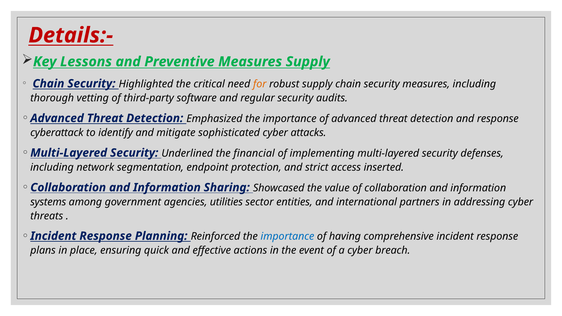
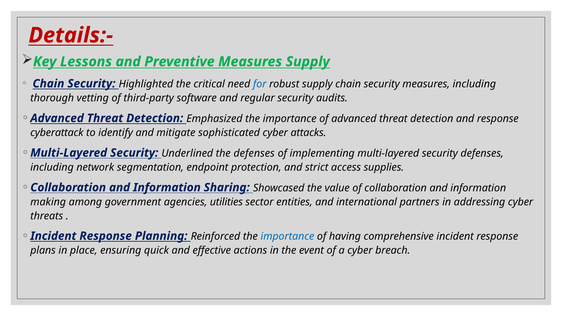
for colour: orange -> blue (260, 84)
the financial: financial -> defenses (254, 153)
inserted: inserted -> supplies (384, 167)
systems: systems -> making (48, 202)
